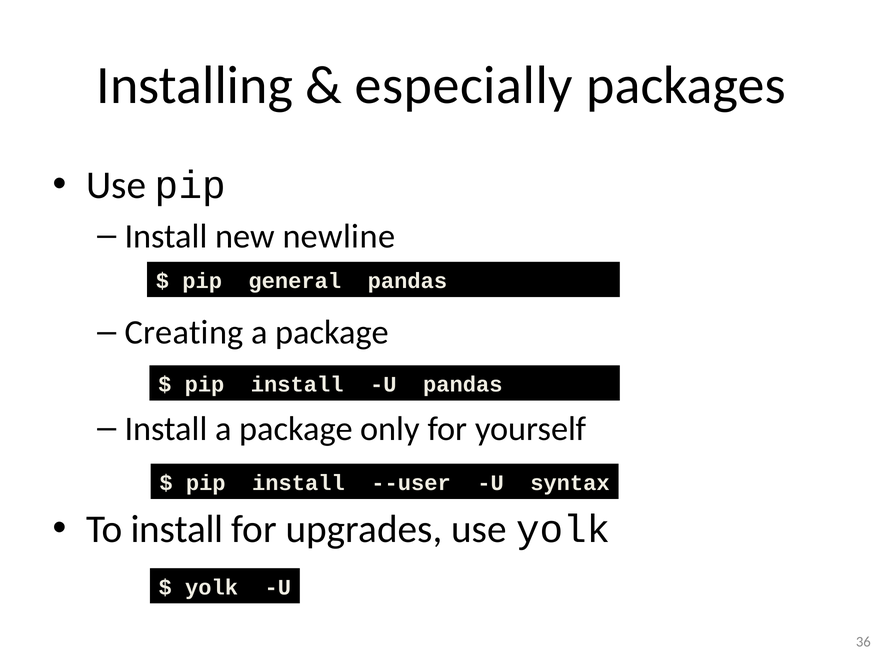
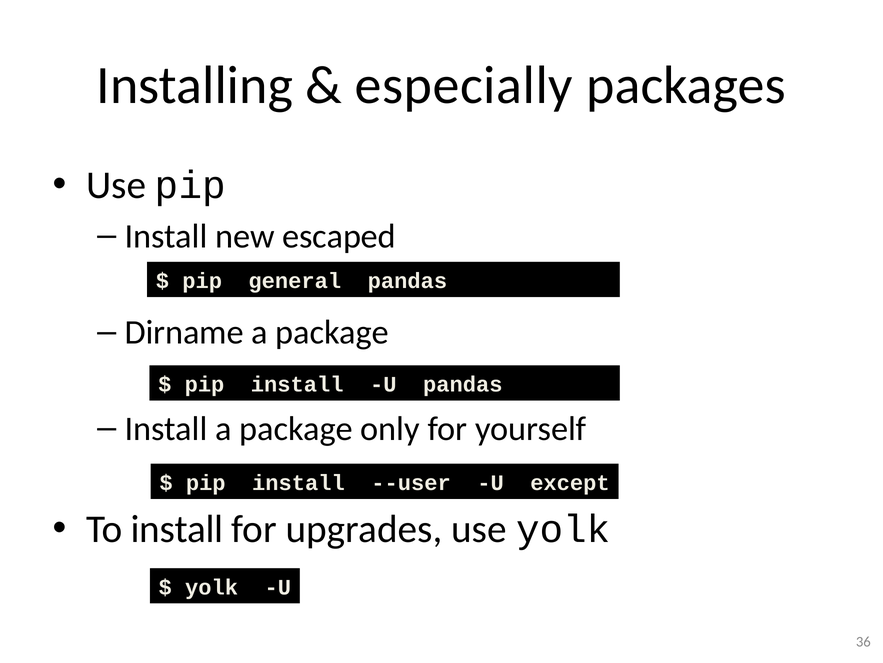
newline: newline -> escaped (339, 236)
Creating: Creating -> Dirname (184, 332)
syntax: syntax -> except (570, 482)
